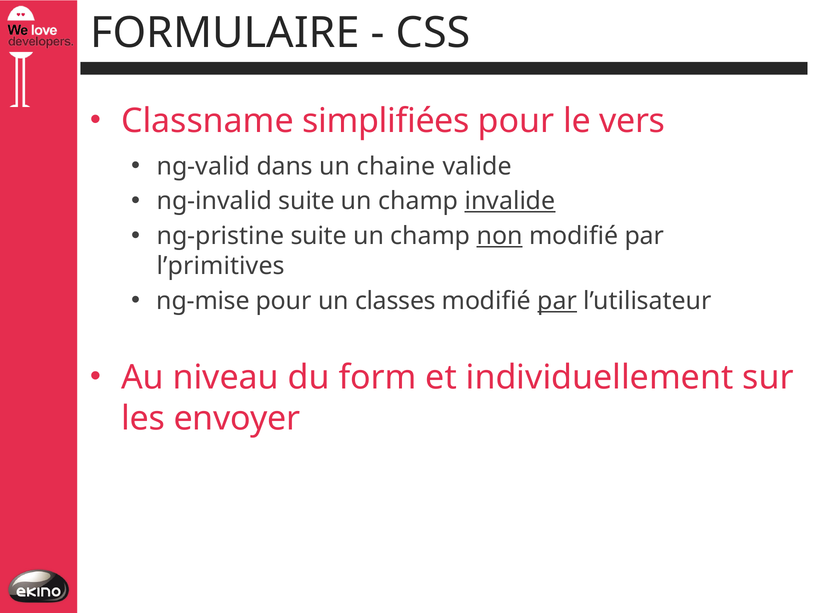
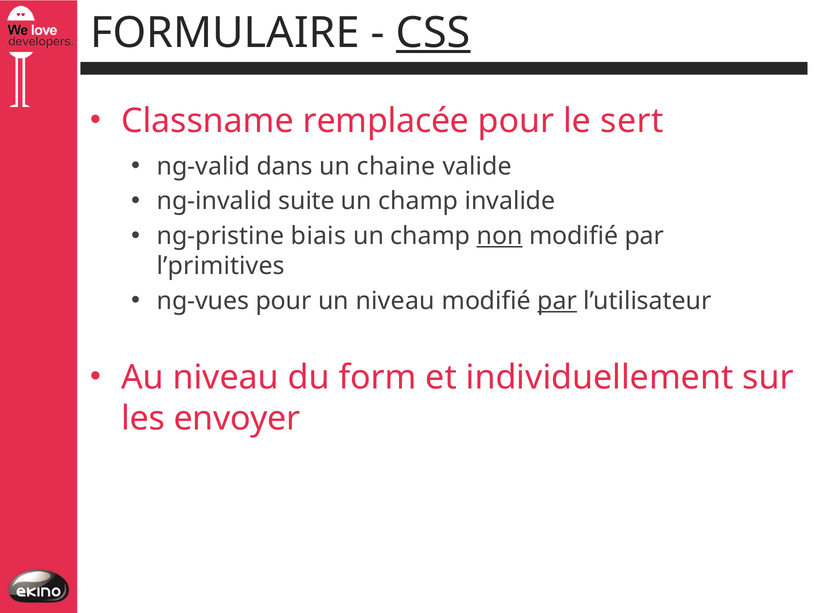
CSS underline: none -> present (433, 33)
simplifiées: simplifiées -> remplacée (386, 121)
vers: vers -> sert (632, 121)
invalide underline: present -> none (510, 201)
ng-pristine suite: suite -> biais (319, 236)
ng-mise: ng-mise -> ng-vues (203, 301)
un classes: classes -> niveau (395, 301)
